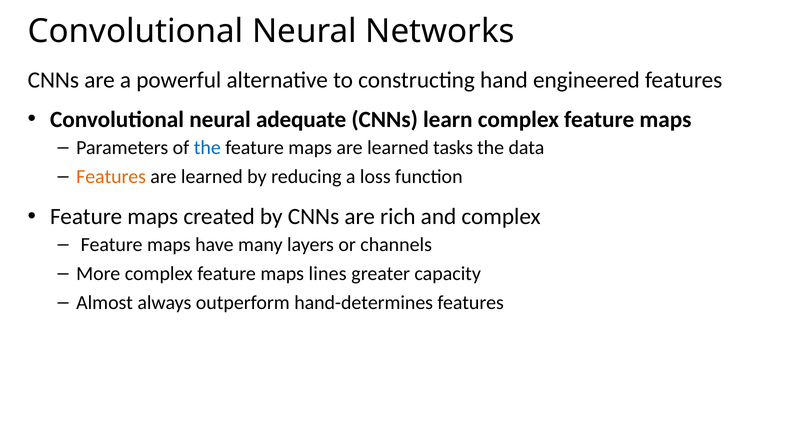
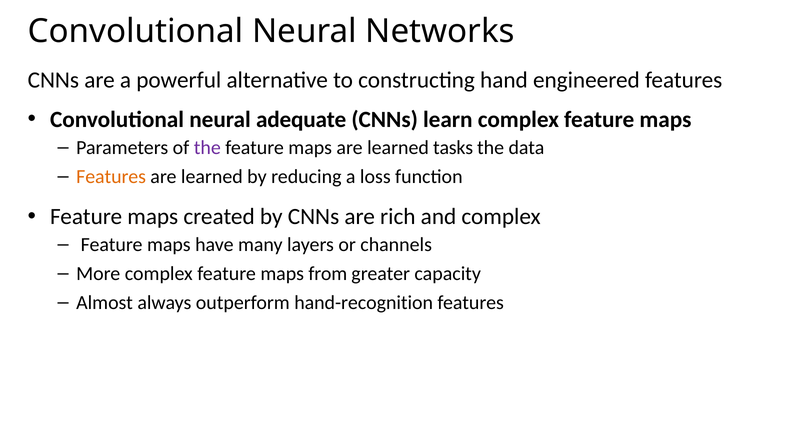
the colour: blue -> purple (207, 148)
lines: lines -> from (328, 274)
hand-determines: hand-determines -> hand-recognition (364, 303)
